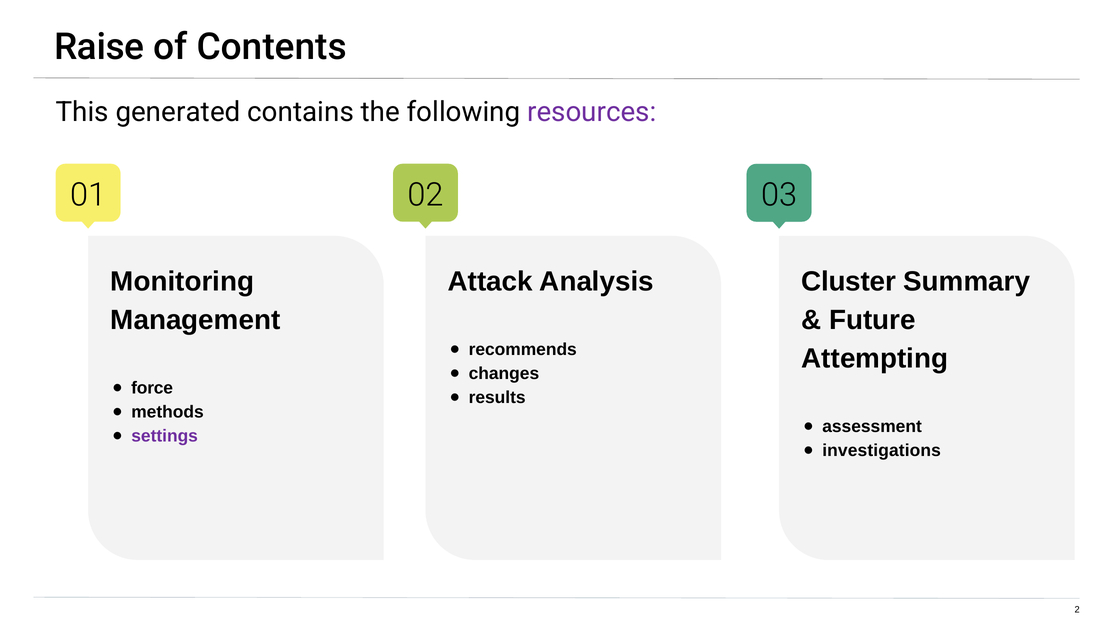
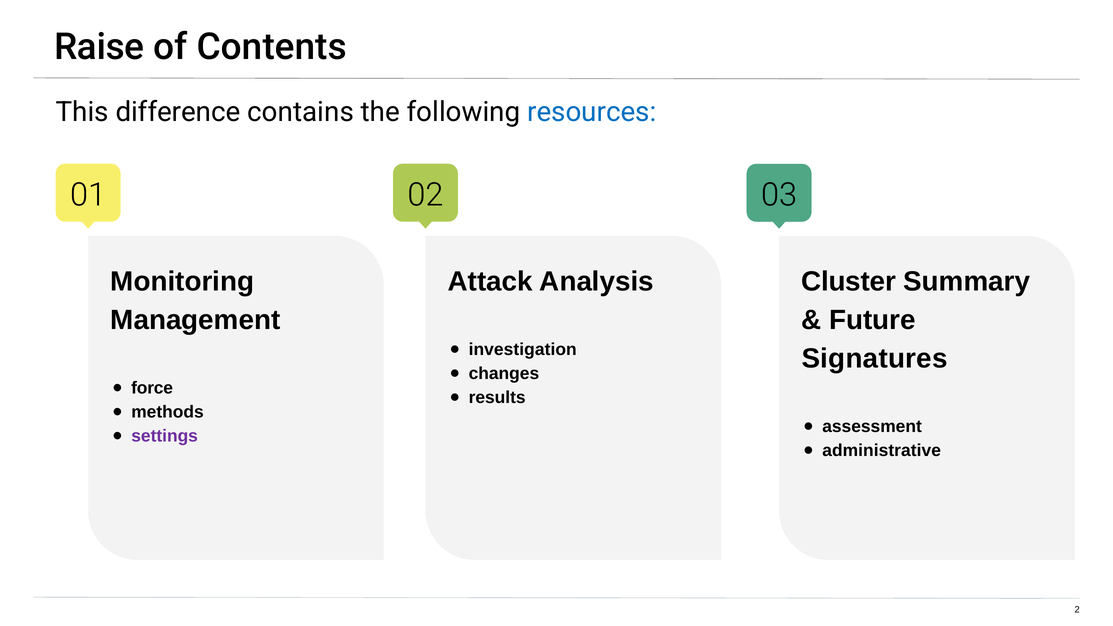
generated: generated -> difference (178, 112)
resources colour: purple -> blue (592, 112)
recommends: recommends -> investigation (523, 350)
Attempting: Attempting -> Signatures (875, 359)
investigations: investigations -> administrative (882, 451)
